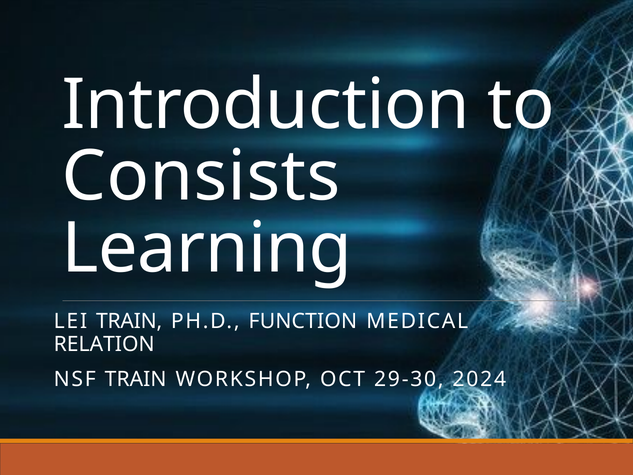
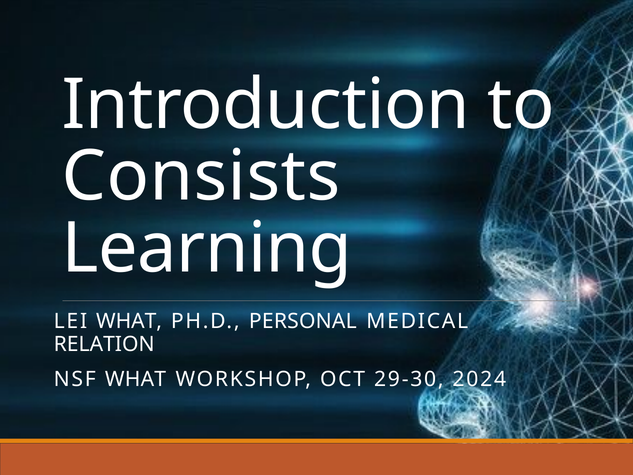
LEI TRAIN: TRAIN -> WHAT (129, 321)
FUNCTION: FUNCTION -> PERSONAL (303, 321)
NSF TRAIN: TRAIN -> WHAT (136, 379)
